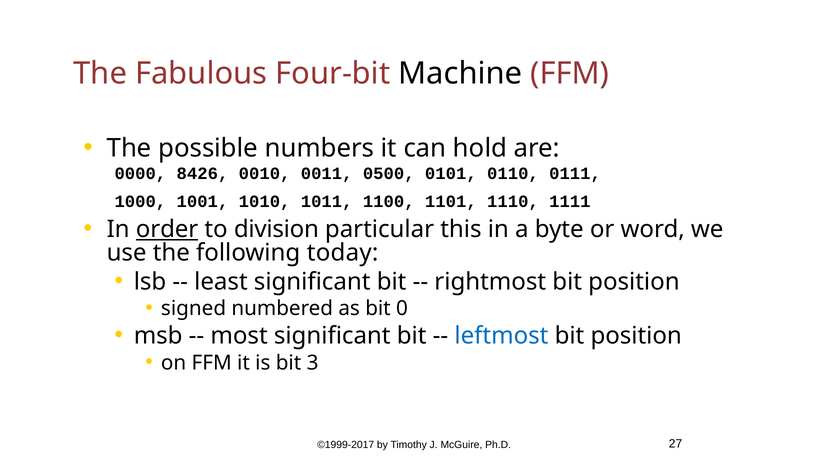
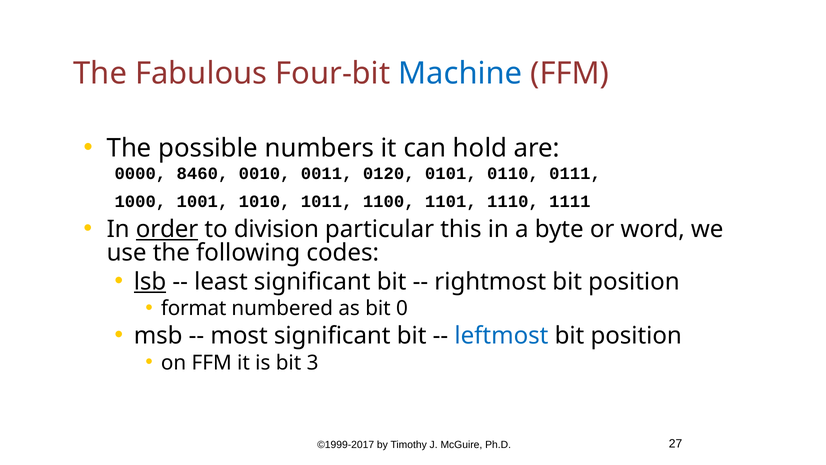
Machine colour: black -> blue (460, 73)
8426: 8426 -> 8460 (202, 174)
0500: 0500 -> 0120 (389, 174)
today: today -> codes (343, 252)
lsb underline: none -> present (150, 282)
signed: signed -> format (194, 308)
